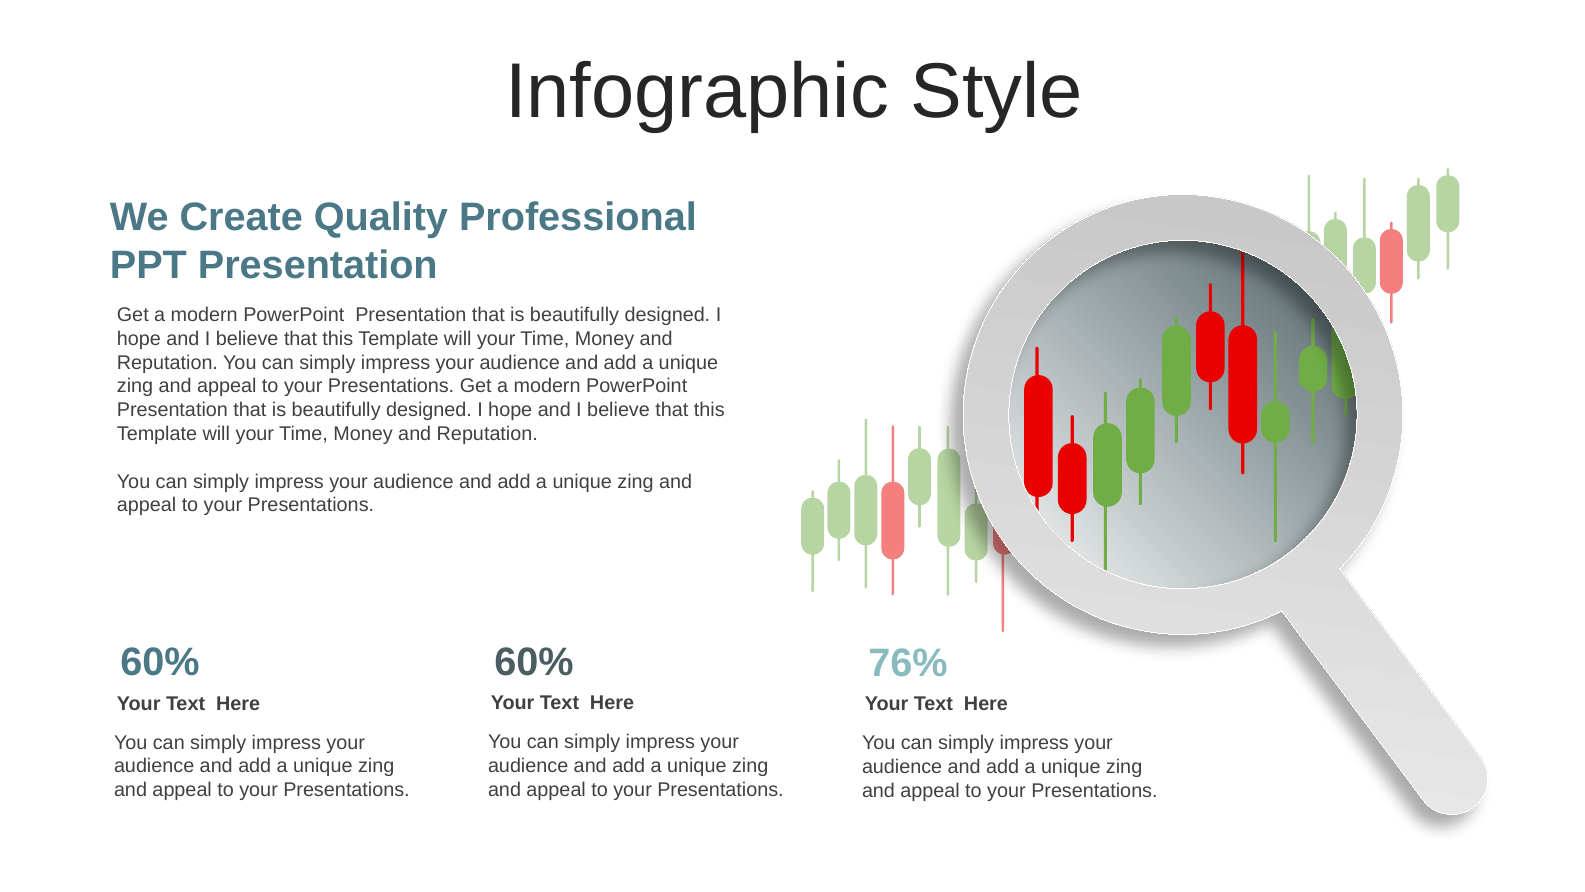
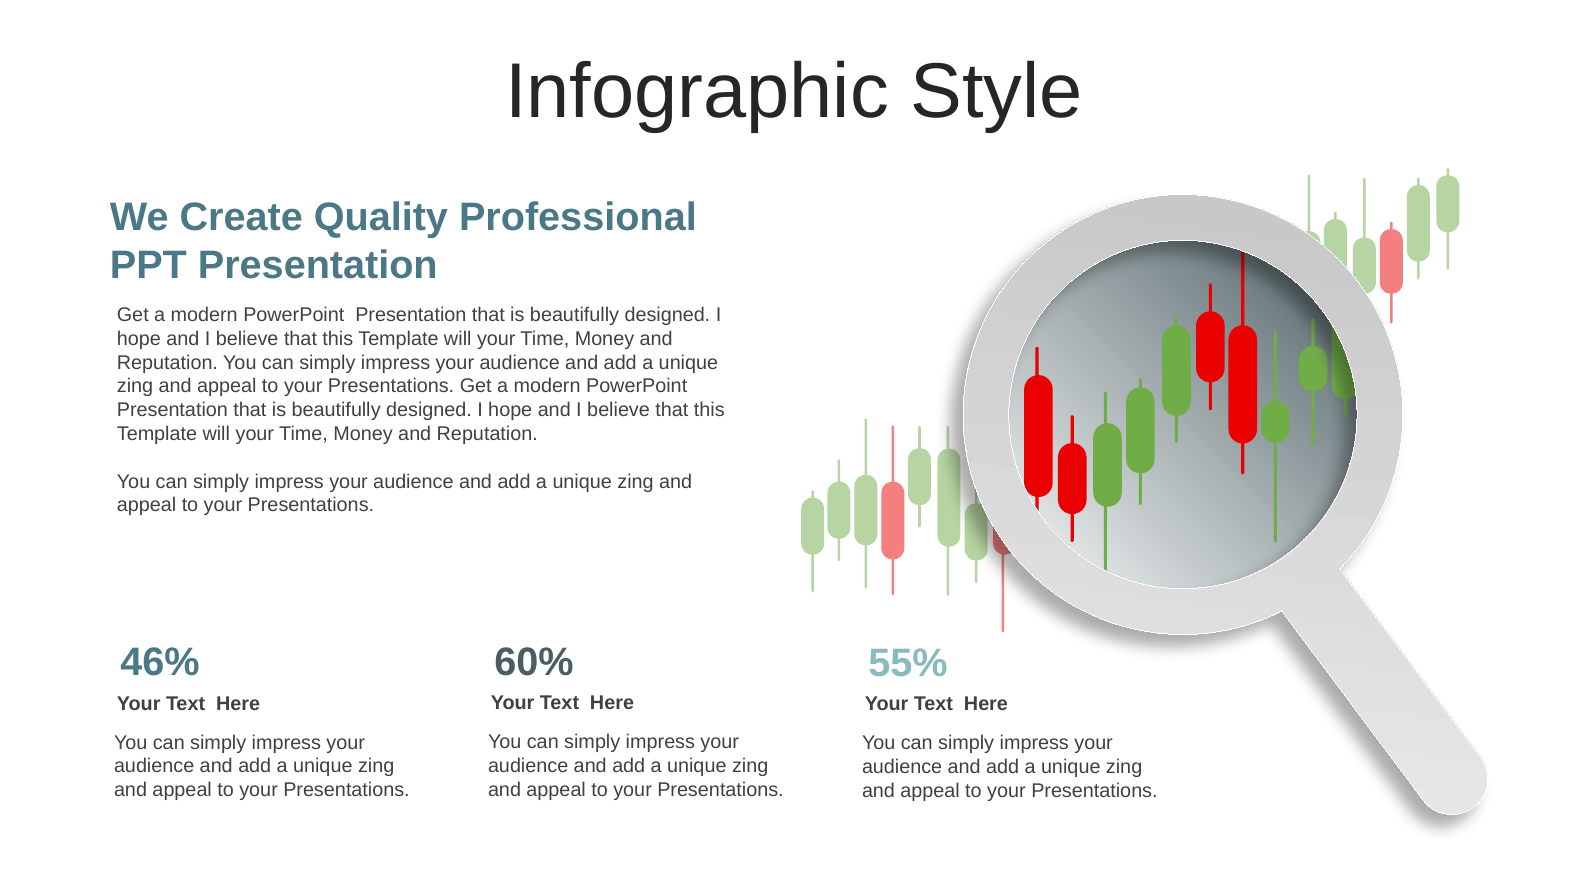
60%: 60% -> 46% (160, 662)
76%: 76% -> 55% (908, 663)
